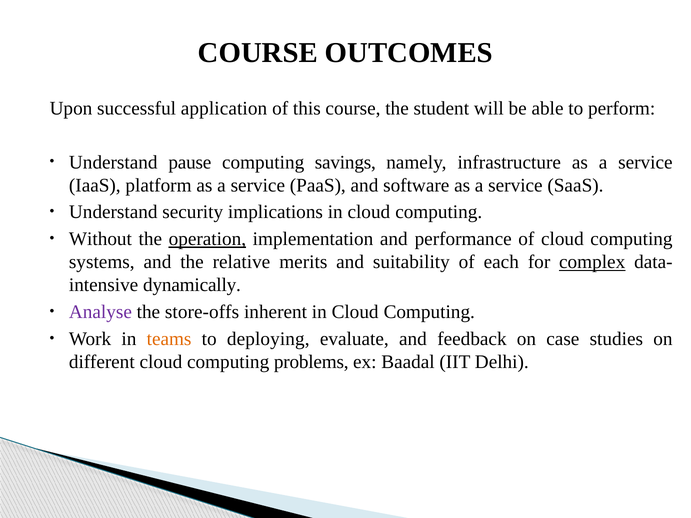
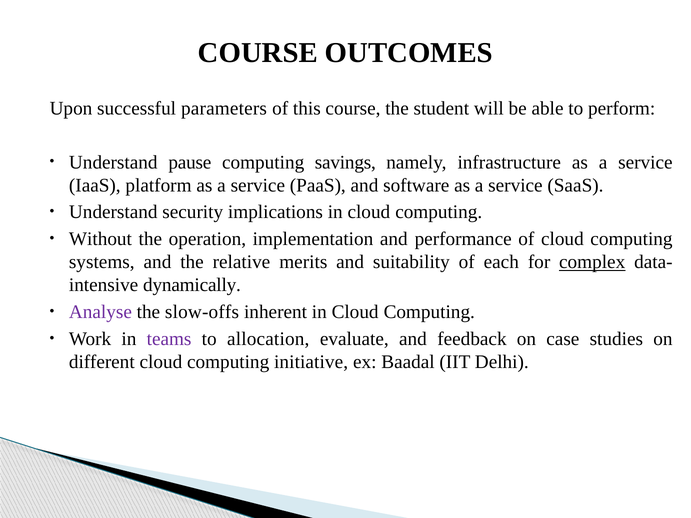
application: application -> parameters (224, 108)
operation underline: present -> none (207, 239)
store-offs: store-offs -> slow-offs (202, 312)
teams colour: orange -> purple (169, 339)
deploying: deploying -> allocation (268, 339)
problems: problems -> initiative (311, 362)
